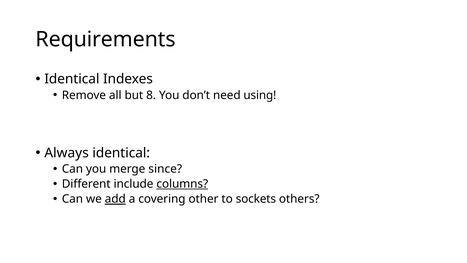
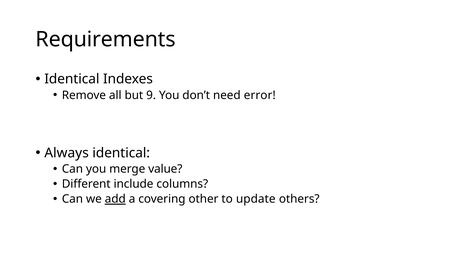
8: 8 -> 9 (151, 95)
using: using -> error (260, 95)
since: since -> value (165, 169)
columns underline: present -> none (182, 184)
sockets: sockets -> update (256, 199)
